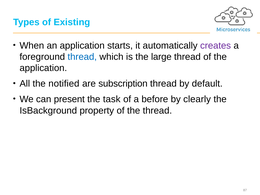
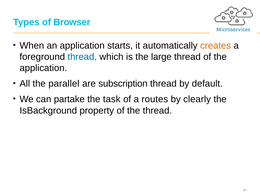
Existing: Existing -> Browser (72, 22)
creates colour: purple -> orange (216, 46)
notified: notified -> parallel (64, 84)
present: present -> partake (69, 99)
before: before -> routes (155, 99)
